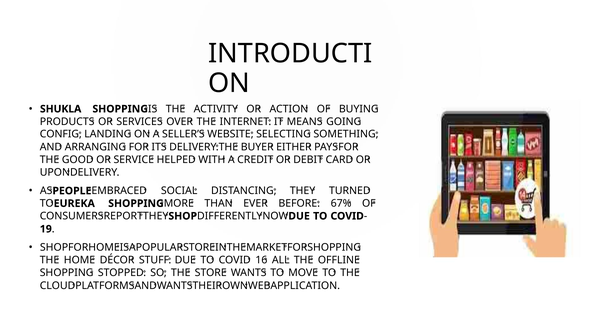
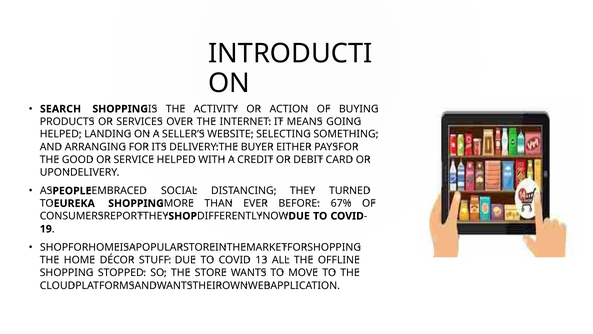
SHUKLA: SHUKLA -> SEARCH (61, 109)
CONFIG: CONFIG -> HELPED (61, 134)
16: 16 -> 13 (261, 260)
